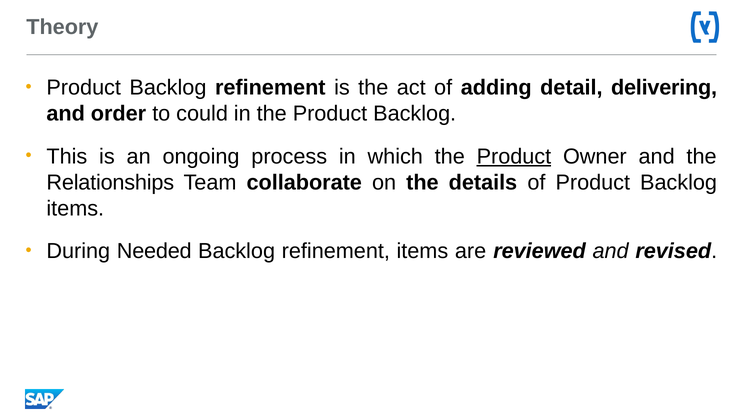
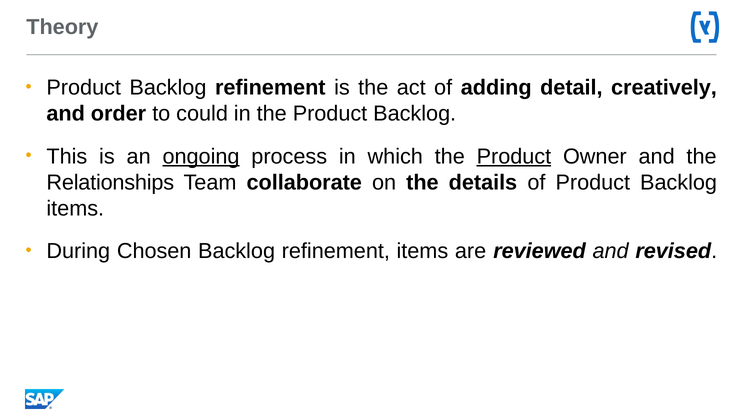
delivering: delivering -> creatively (664, 88)
ongoing underline: none -> present (201, 156)
Needed: Needed -> Chosen (154, 251)
